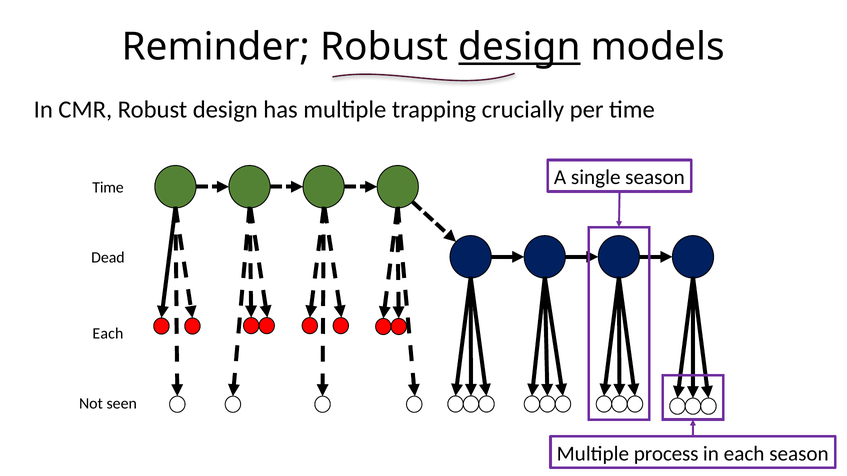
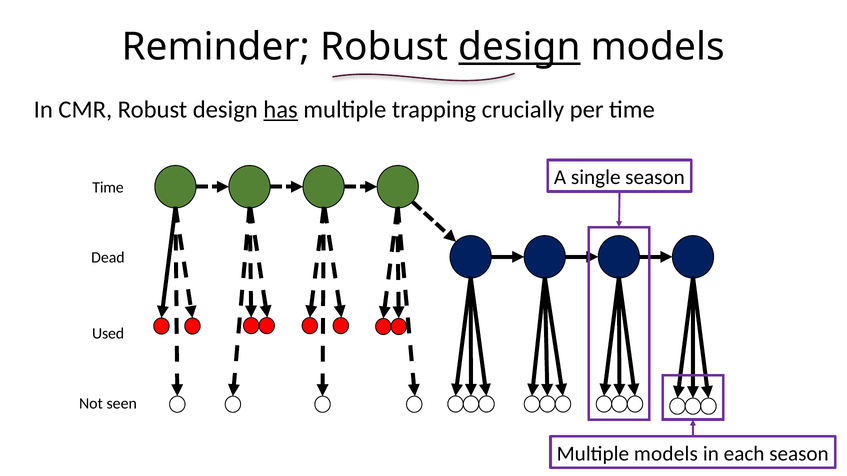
has underline: none -> present (281, 110)
Each: Each -> Used (108, 334)
Multiple process: process -> models (666, 454)
